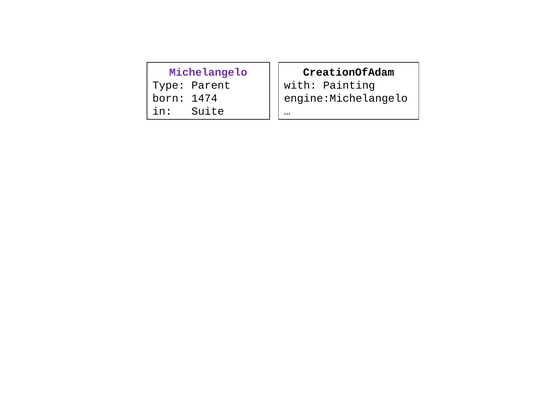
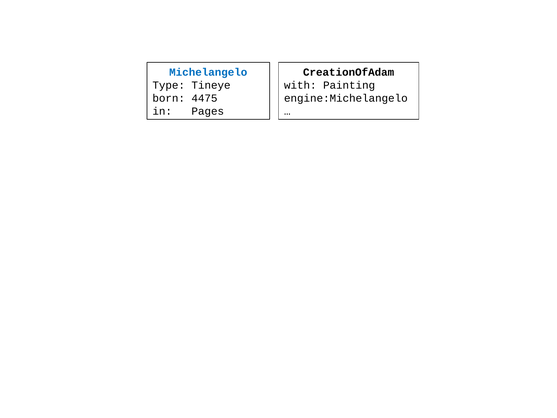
Michelangelo colour: purple -> blue (208, 72)
Parent: Parent -> Tineye (211, 85)
1474: 1474 -> 4475 (204, 98)
Suite: Suite -> Pages (208, 111)
